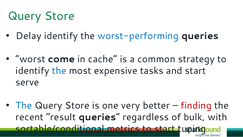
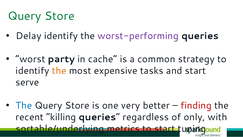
worst-performing colour: blue -> purple (138, 36)
come: come -> party (61, 59)
the colour: blue -> orange (59, 71)
result: result -> killing (61, 117)
bulk: bulk -> only (194, 117)
sortable/conditional: sortable/conditional -> sortable/underlying (60, 128)
